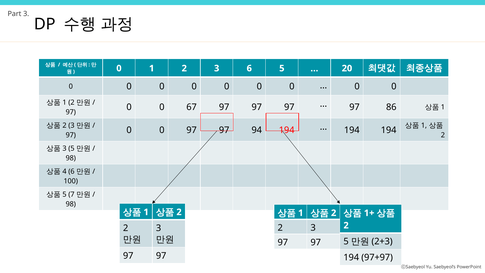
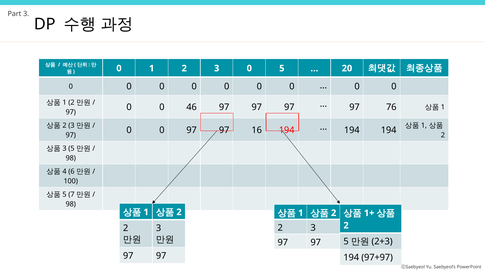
3 6: 6 -> 0 (249, 68)
67: 67 -> 46 (192, 107)
86: 86 -> 76 (391, 107)
94: 94 -> 16 (257, 130)
